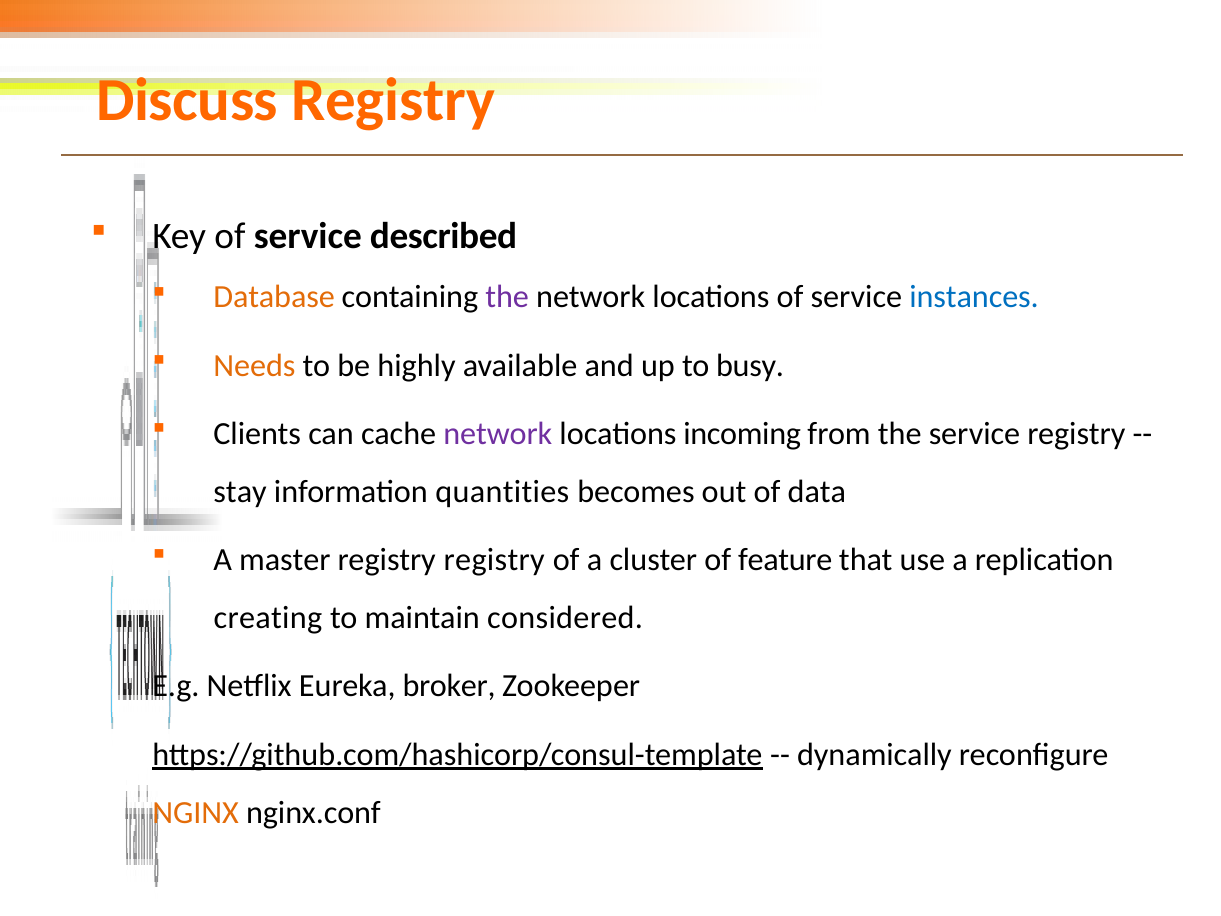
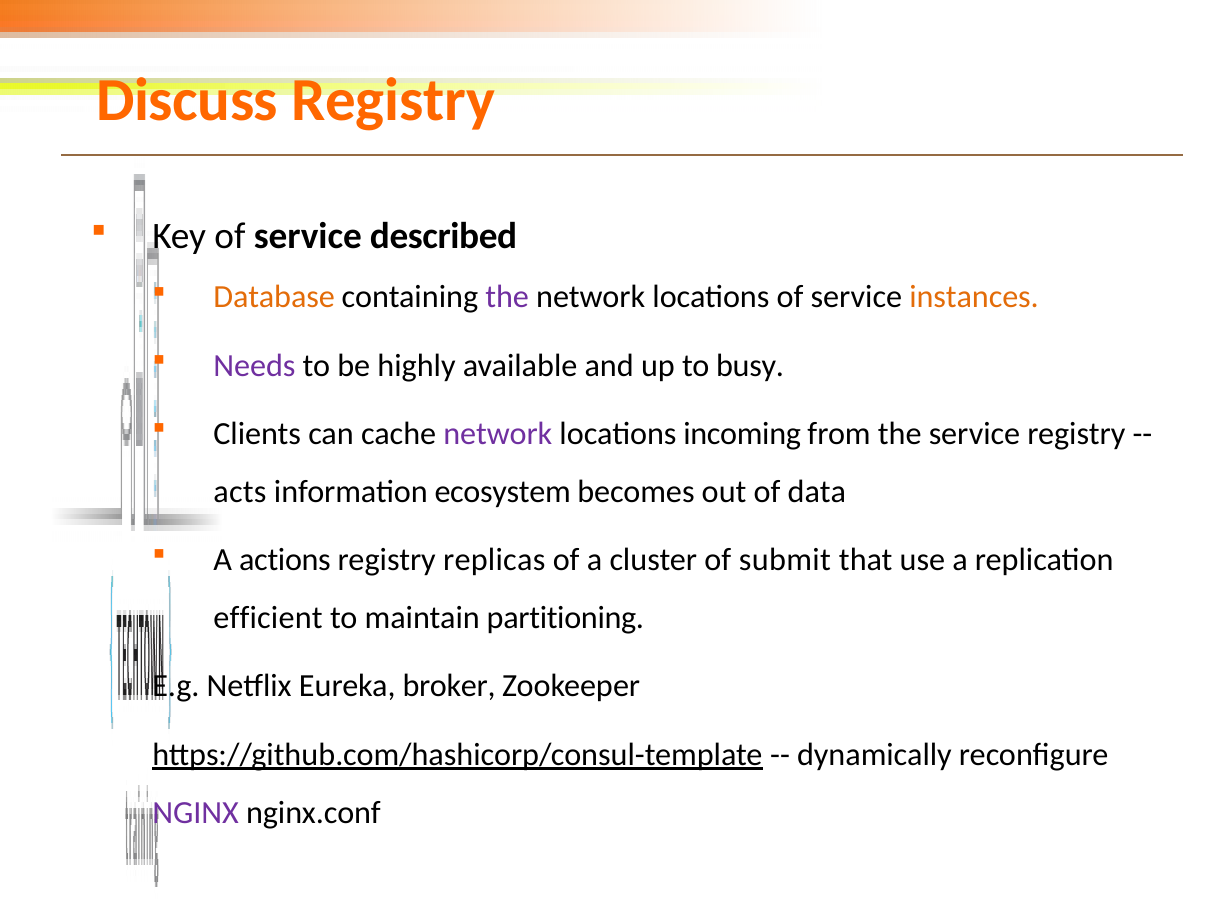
instances colour: blue -> orange (974, 297)
Needs colour: orange -> purple (254, 365)
stay: stay -> acts (240, 492)
quantities: quantities -> ecosystem (503, 492)
master: master -> actions (285, 560)
registry registry: registry -> replicas (494, 560)
feature: feature -> submit (785, 560)
creating: creating -> efficient (268, 618)
considered: considered -> partitioning (565, 618)
NGINX colour: orange -> purple (196, 813)
